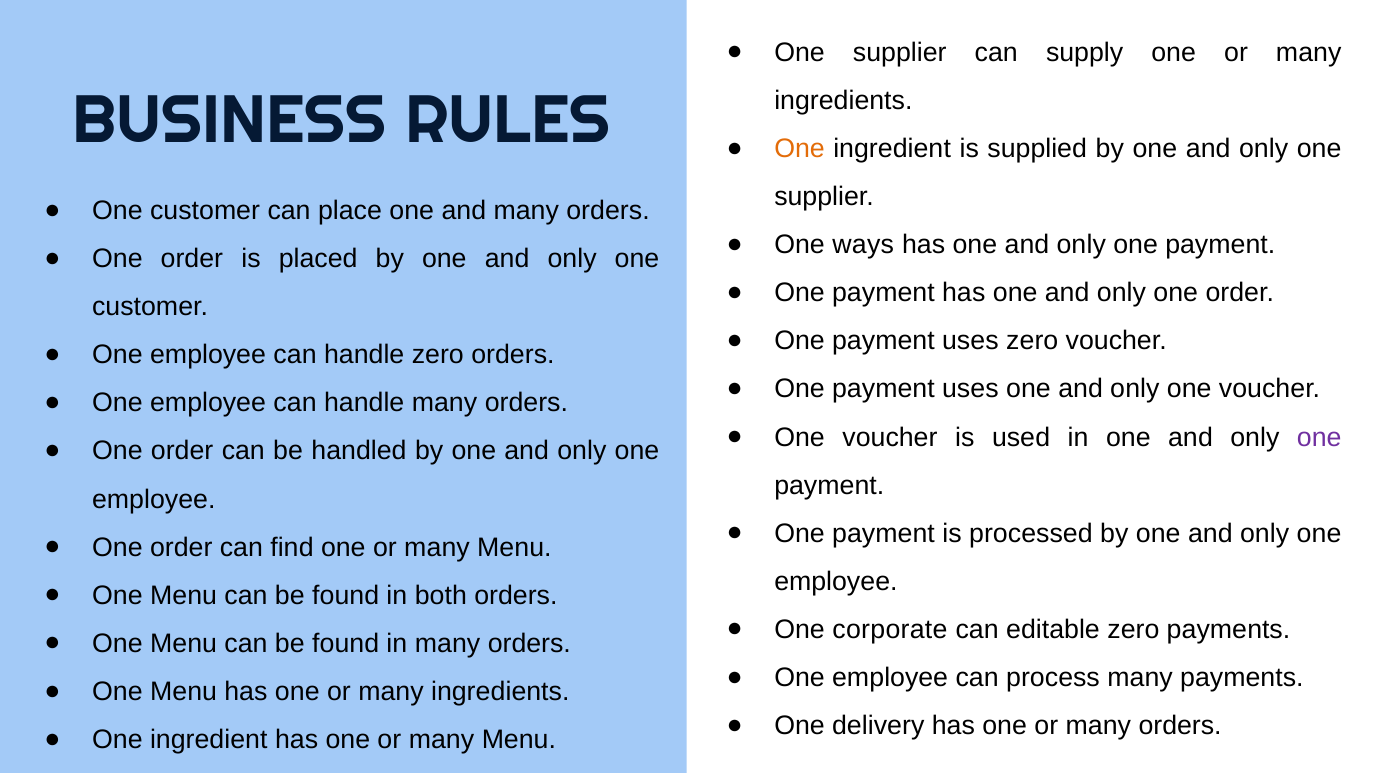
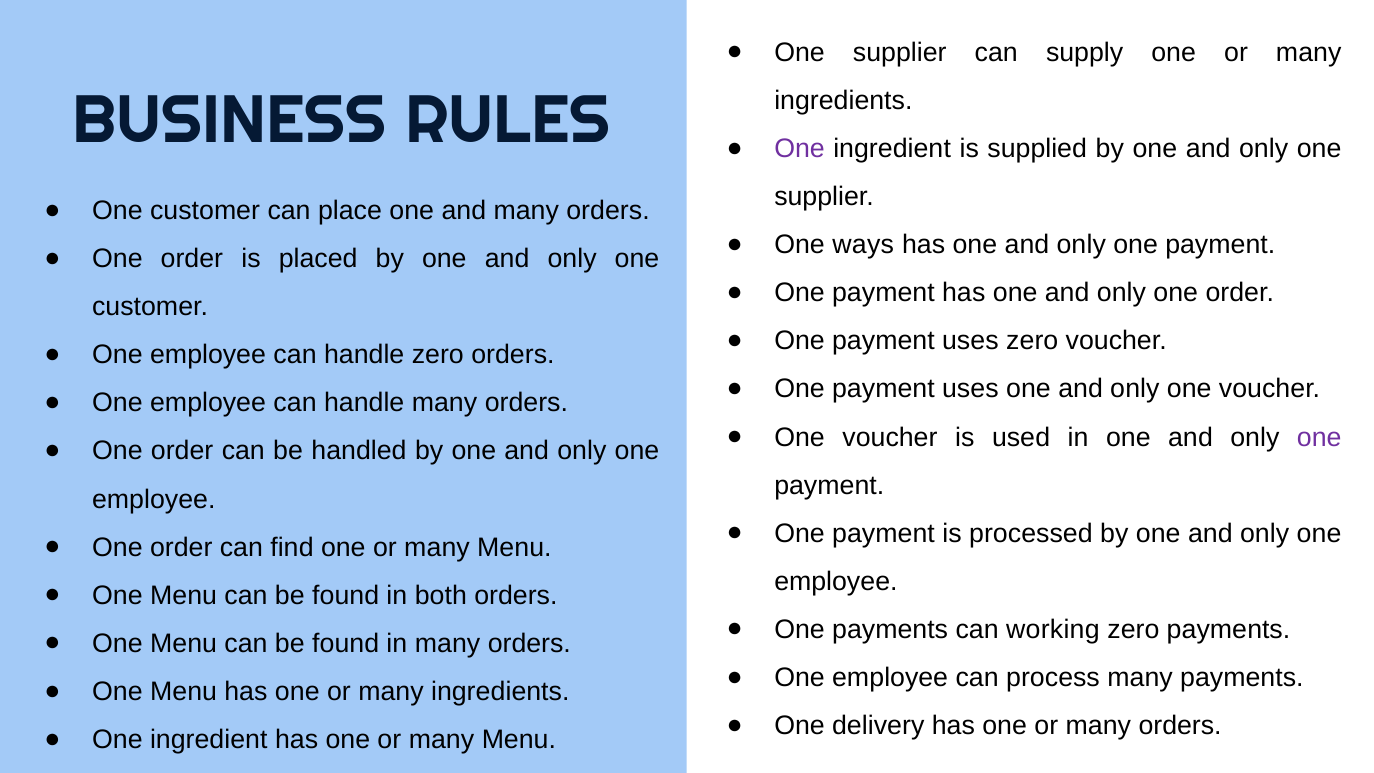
One colour: orange -> purple (800, 149)
One corporate: corporate -> payments (890, 629)
editable: editable -> working (1053, 629)
